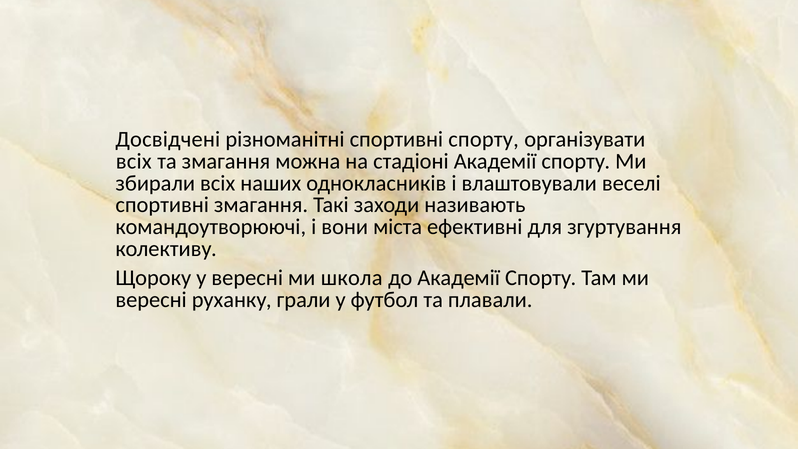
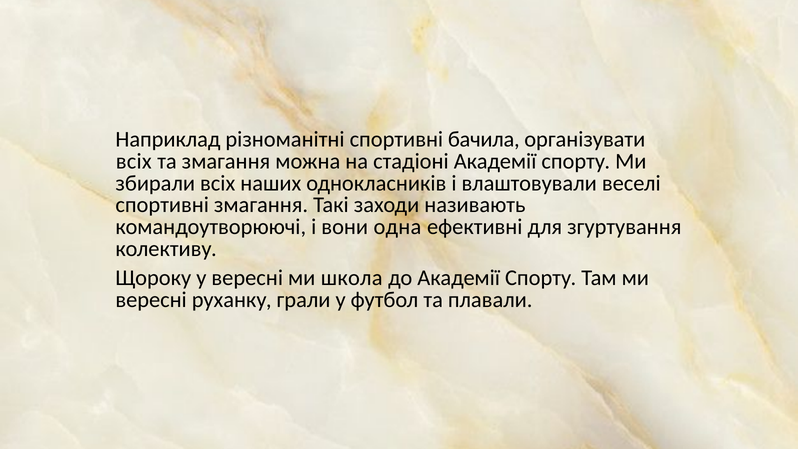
Досвідчені: Досвідчені -> Наприклад (168, 139)
спортивні спорту: спорту -> бачила (484, 139)
міста: міста -> одна (397, 227)
